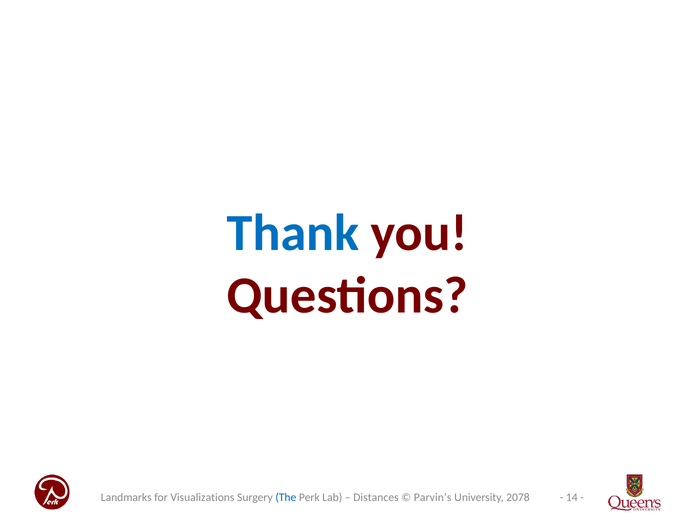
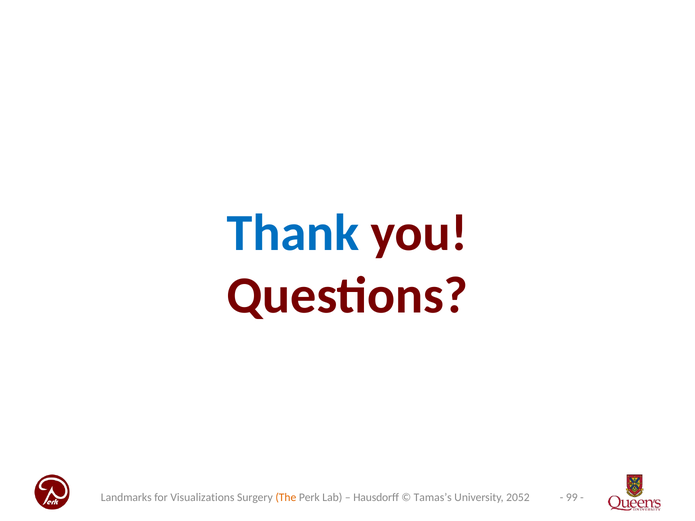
The colour: blue -> orange (286, 498)
Distances: Distances -> Hausdorff (376, 498)
Parvin’s: Parvin’s -> Tamas’s (433, 498)
2078: 2078 -> 2052 (518, 498)
14: 14 -> 99 (572, 498)
